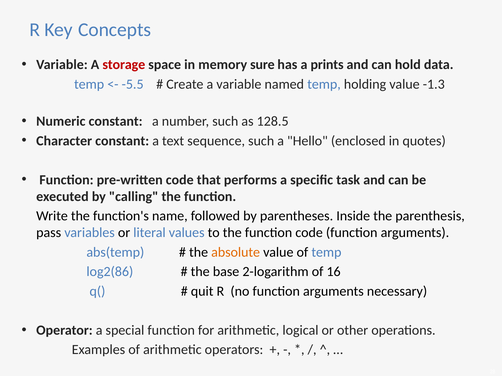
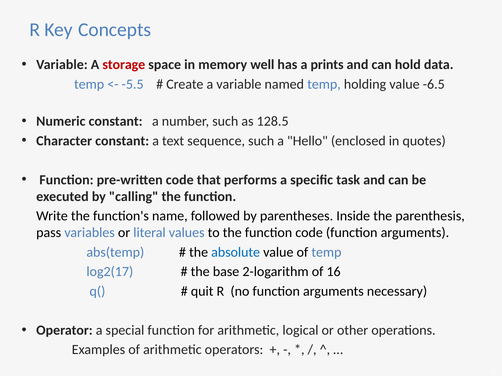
sure: sure -> well (262, 65)
-1.3: -1.3 -> -6.5 (434, 84)
absolute colour: orange -> blue (236, 253)
log2(86: log2(86 -> log2(17 (110, 272)
